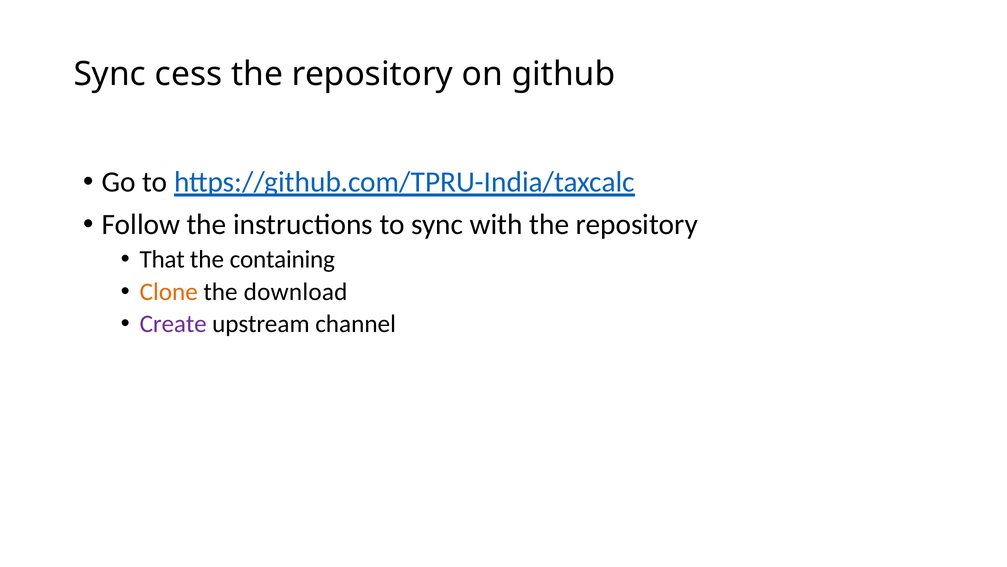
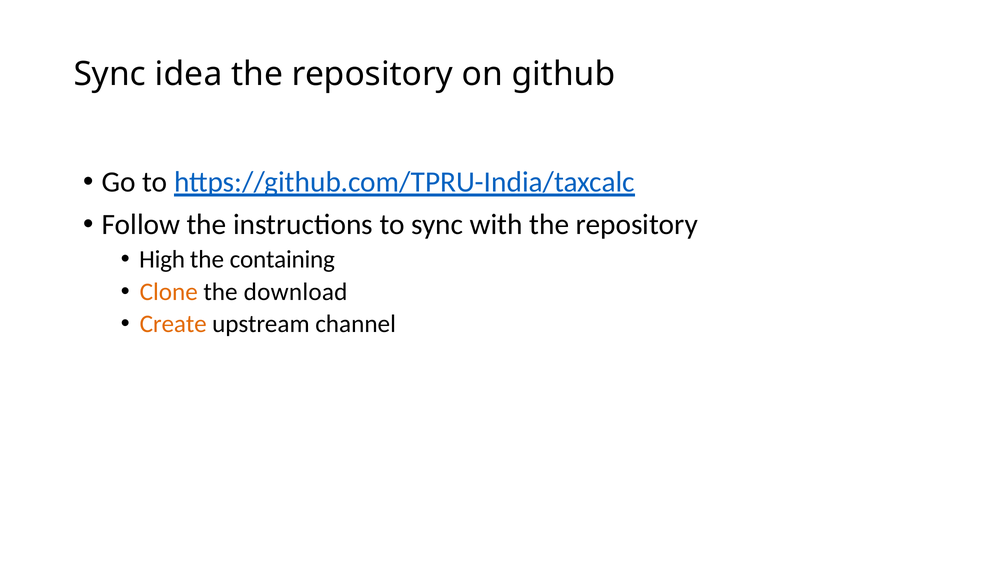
cess: cess -> idea (189, 74)
That: That -> High (162, 259)
Create colour: purple -> orange (173, 324)
